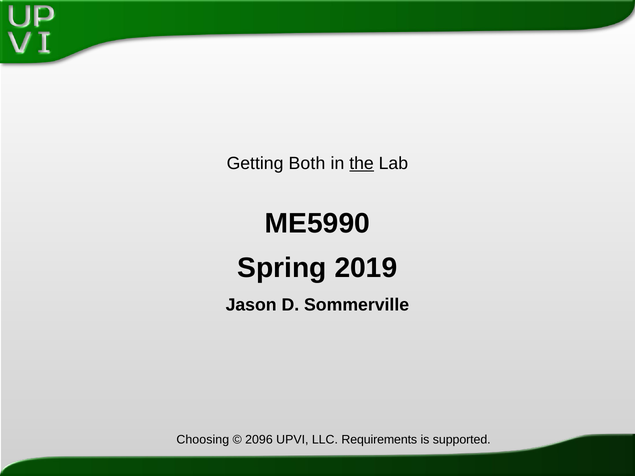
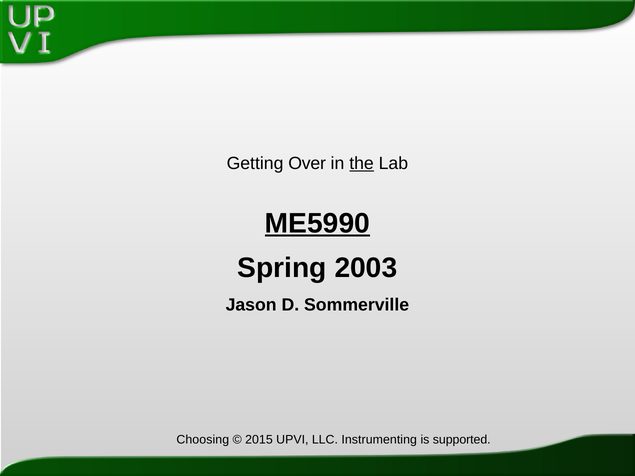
Both: Both -> Over (307, 163)
ME5990 underline: none -> present (317, 223)
2019: 2019 -> 2003 (366, 268)
2096: 2096 -> 2015 (259, 440)
Requirements: Requirements -> Instrumenting (379, 440)
